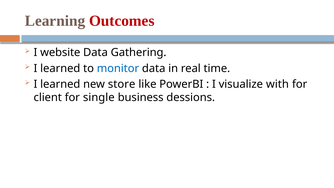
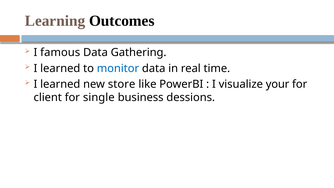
Outcomes colour: red -> black (122, 21)
website: website -> famous (60, 53)
with: with -> your (278, 84)
